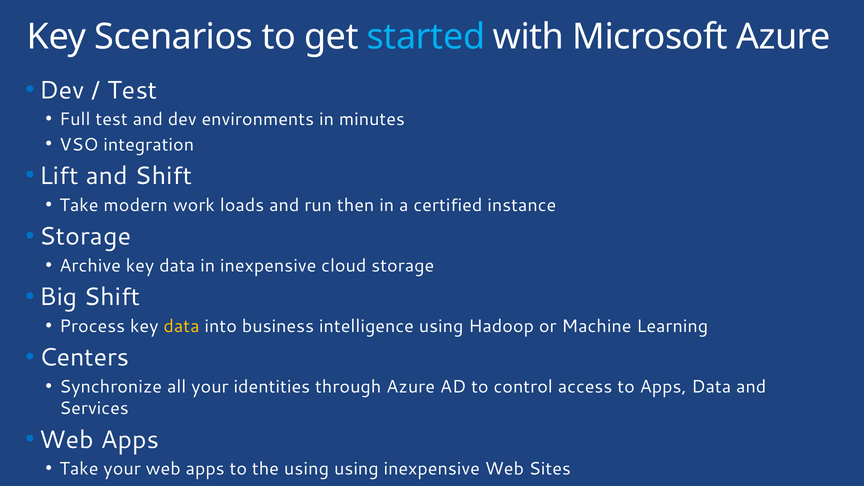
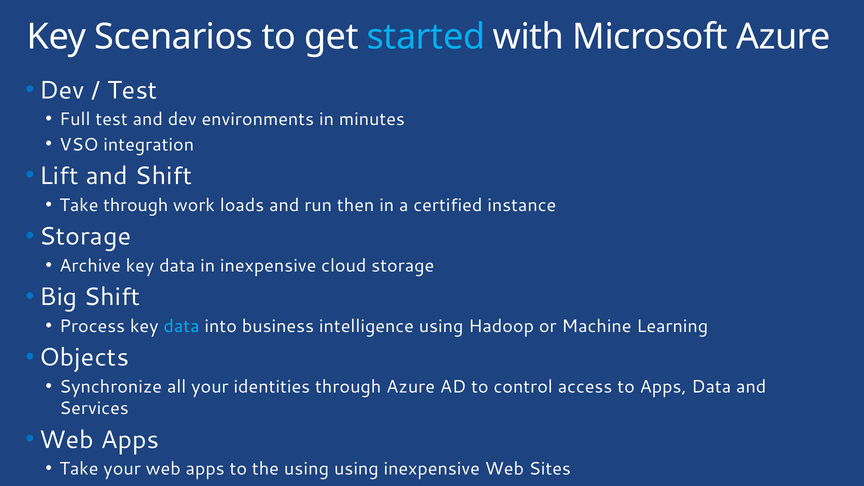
Take modern: modern -> through (136, 205)
data colour: yellow -> light blue (181, 326)
Centers: Centers -> Objects (84, 358)
